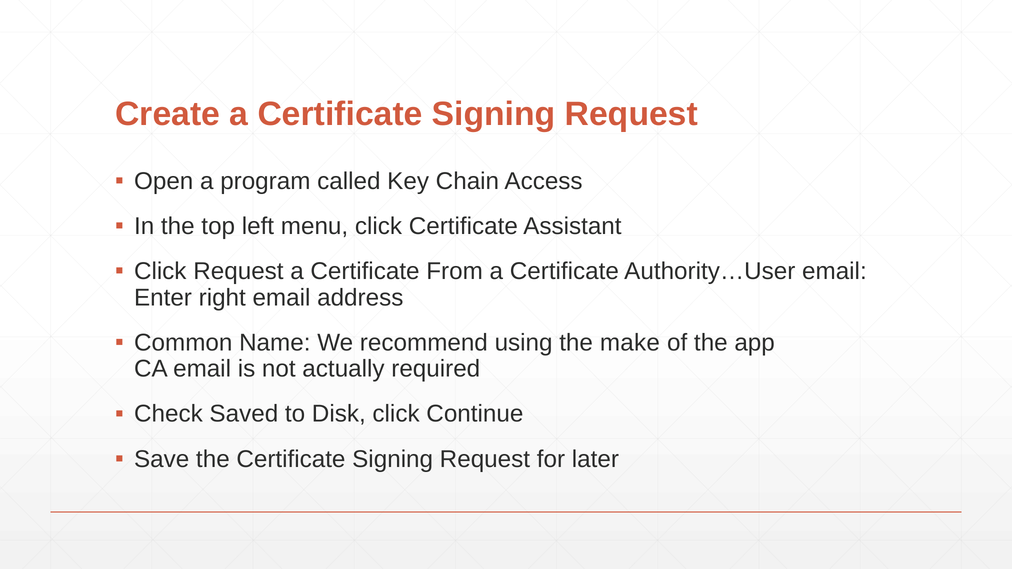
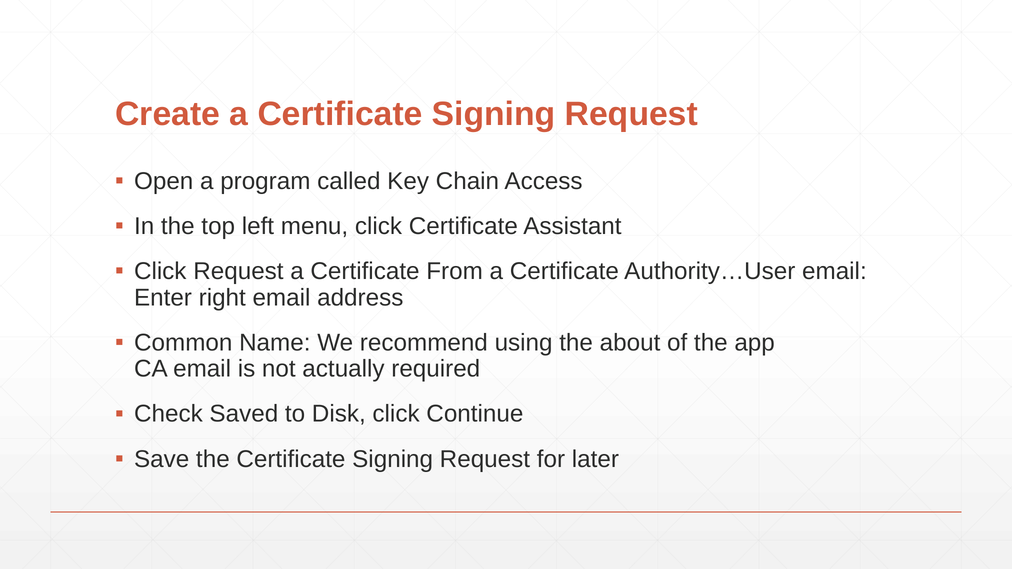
make: make -> about (630, 343)
